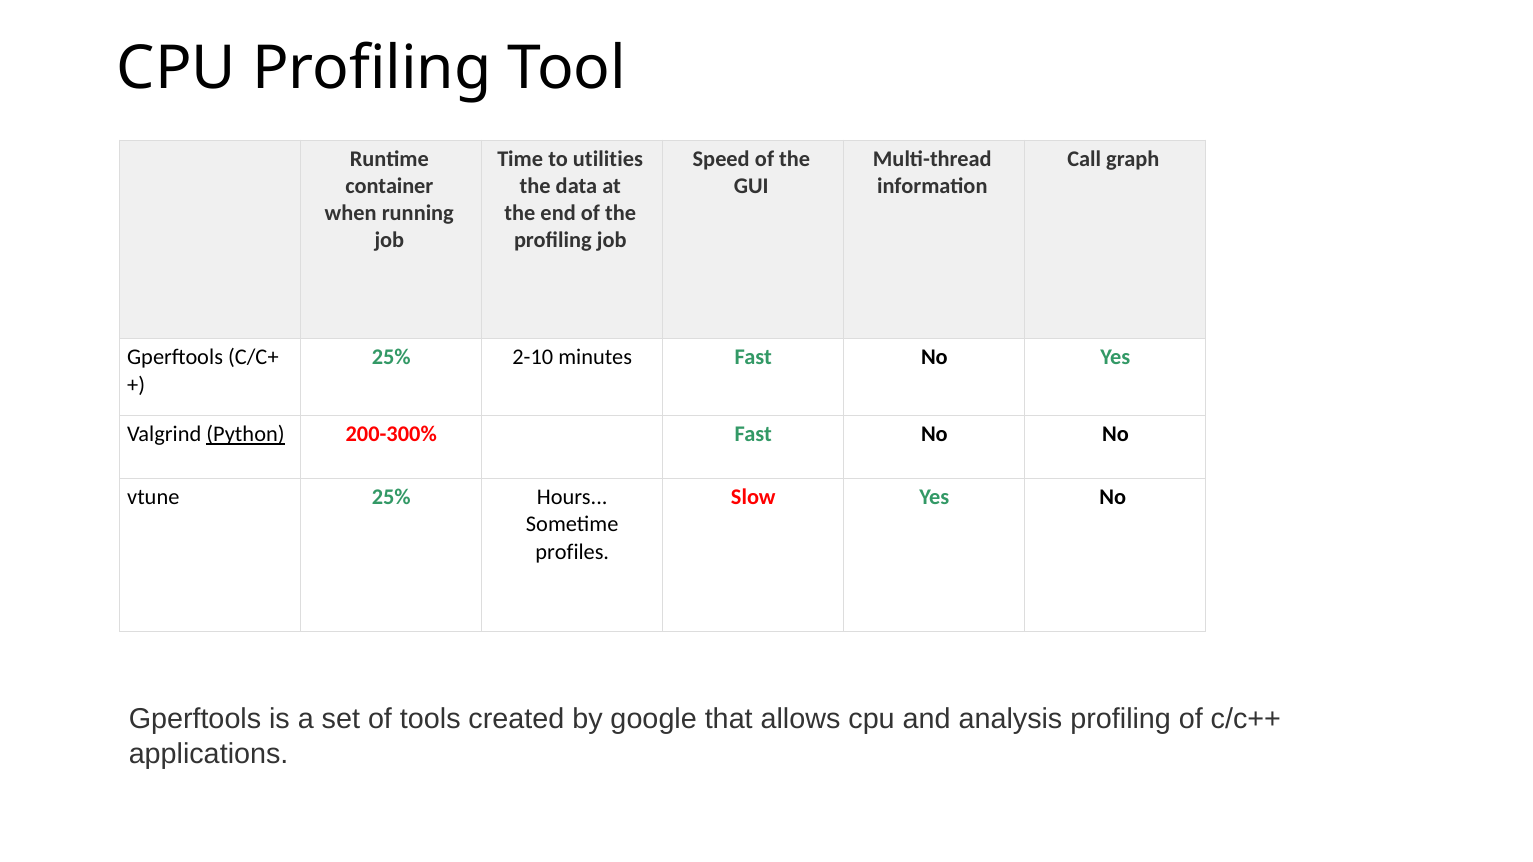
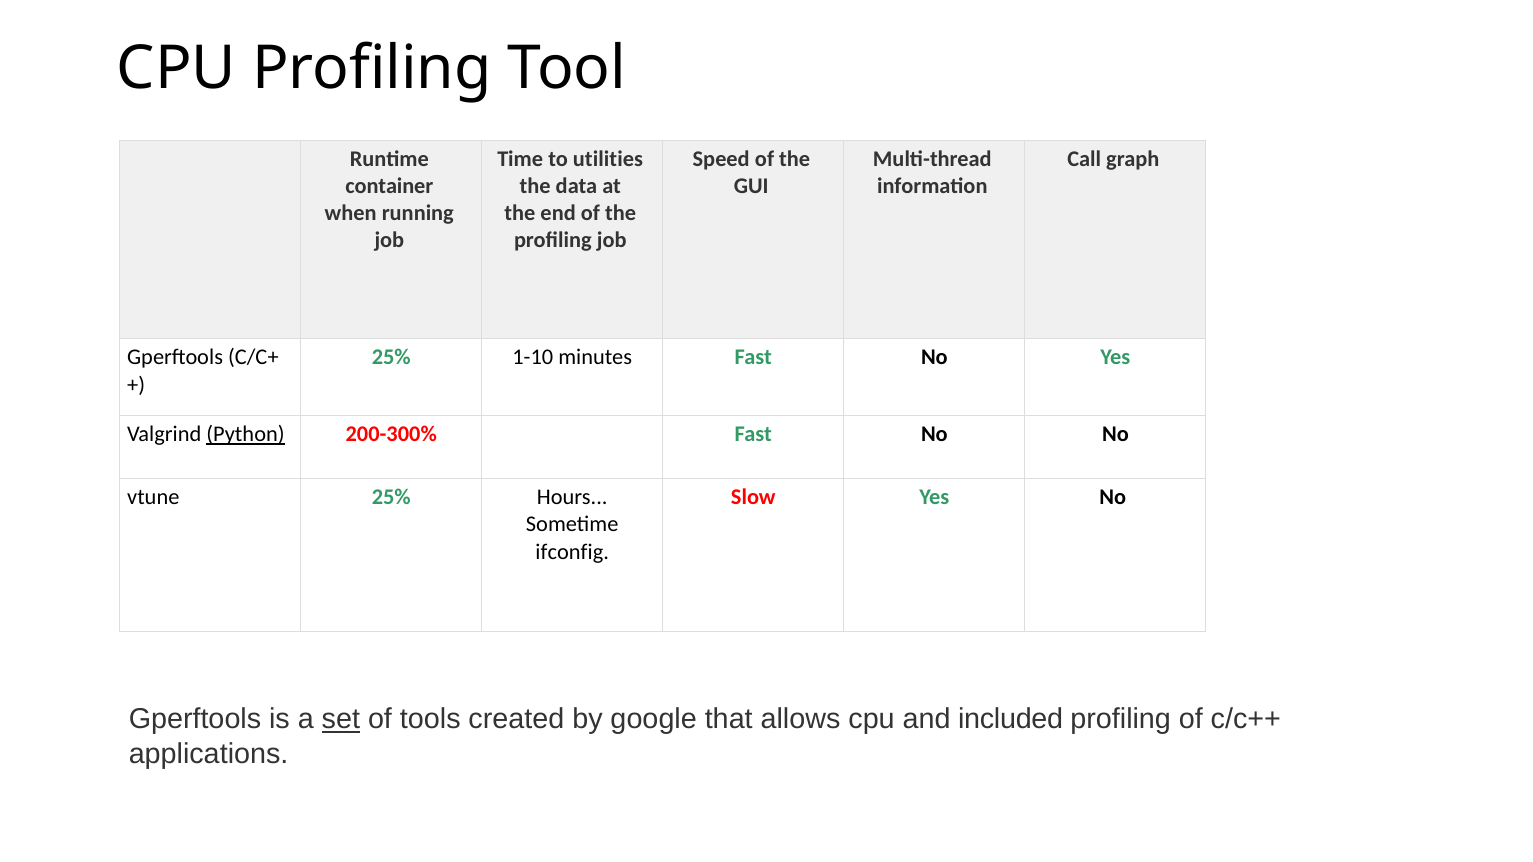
2-10: 2-10 -> 1-10 (533, 358)
profiles: profiles -> ifconfig (572, 552)
set underline: none -> present (341, 720)
analysis: analysis -> included (1011, 720)
